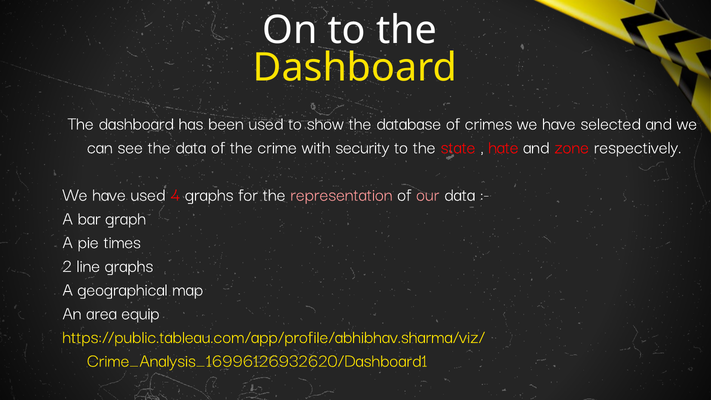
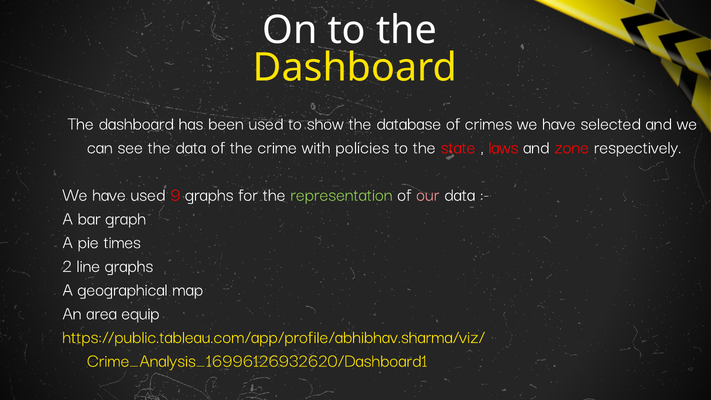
security: security -> policies (362, 147)
hate: hate -> laws (503, 147)
4: 4 -> 9 (175, 194)
representation colour: pink -> light green (341, 194)
